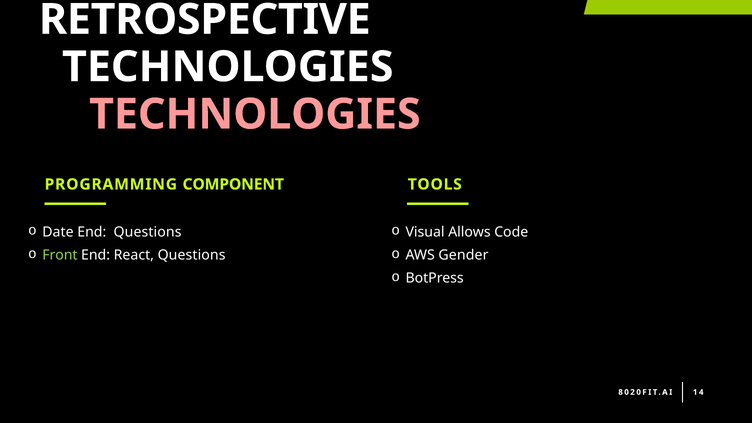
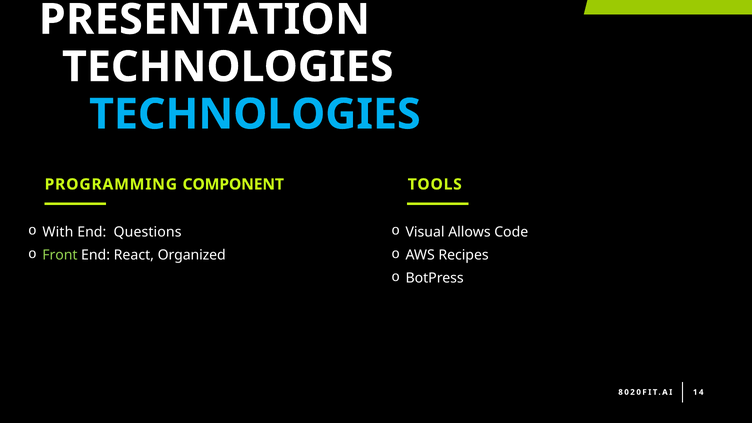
RETROSPECTIVE: RETROSPECTIVE -> PRESENTATION (204, 20)
TECHNOLOGIES colour: pink -> light blue (255, 114)
Date: Date -> With (58, 232)
React Questions: Questions -> Organized (192, 255)
Gender: Gender -> Recipes (464, 255)
